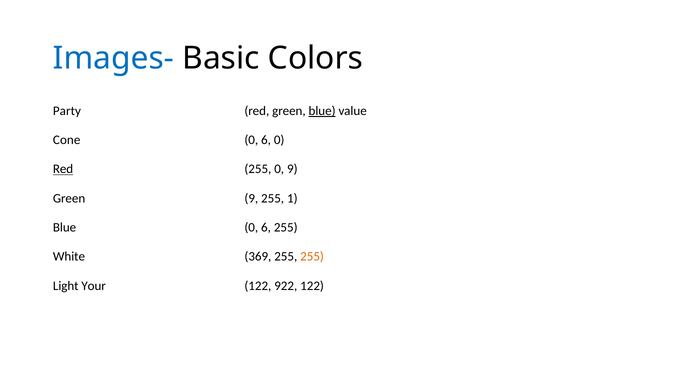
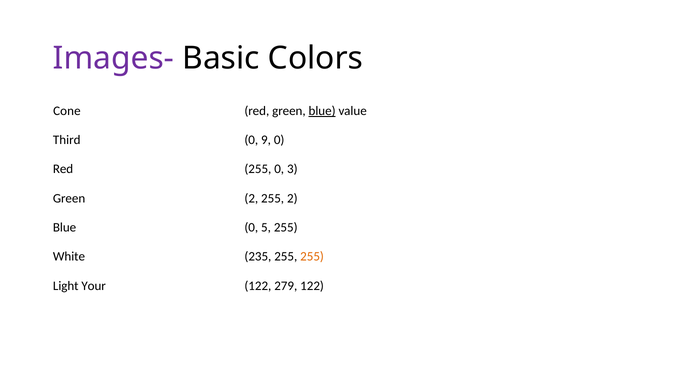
Images- colour: blue -> purple (114, 58)
Party: Party -> Cone (67, 111)
Cone: Cone -> Third (67, 140)
6: 6 -> 9 (266, 140)
Red underline: present -> none (63, 169)
0 9: 9 -> 3 (292, 169)
Green 9: 9 -> 2 (251, 199)
255 1: 1 -> 2 (292, 199)
Blue 0 6: 6 -> 5 (266, 228)
369: 369 -> 235 (258, 257)
922: 922 -> 279 (286, 286)
